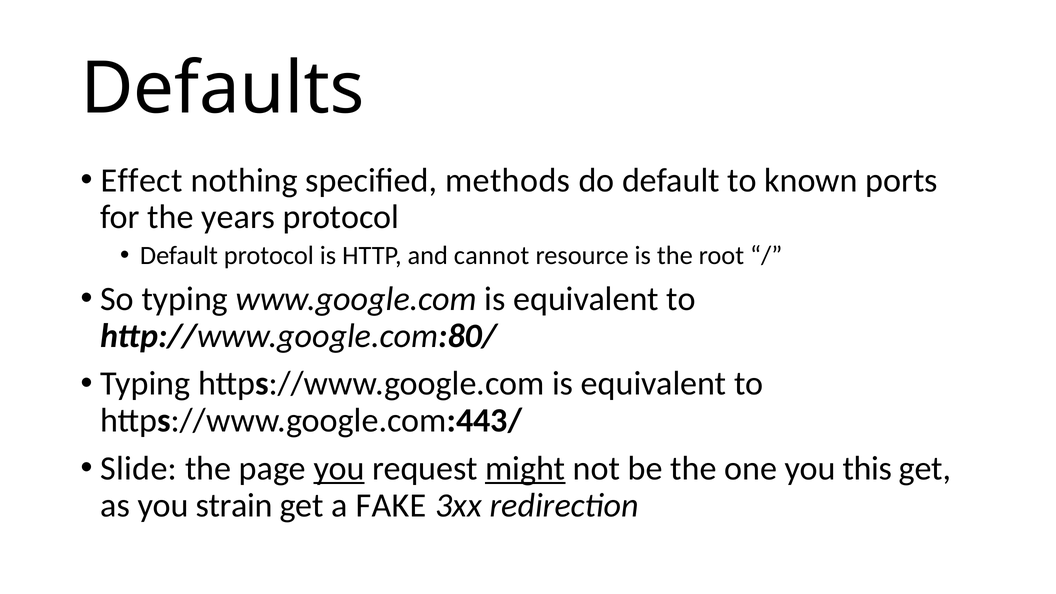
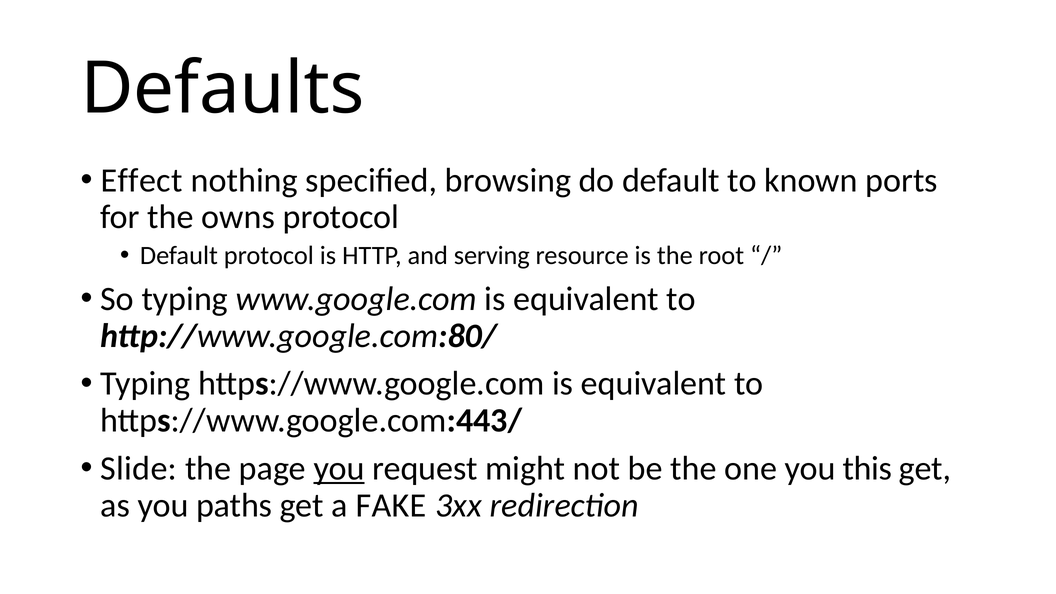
methods: methods -> browsing (508, 180)
years: years -> owns (238, 217)
cannot: cannot -> serving (492, 255)
might underline: present -> none (525, 468)
strain: strain -> paths (234, 505)
